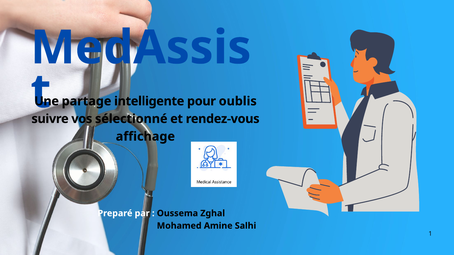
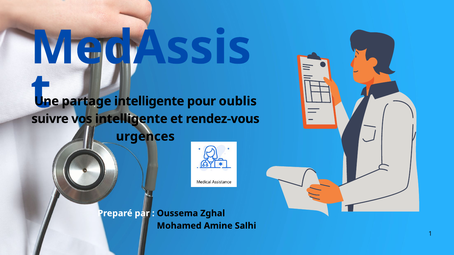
vos sélectionné: sélectionné -> intelligente (131, 119)
affichage: affichage -> urgences (145, 137)
